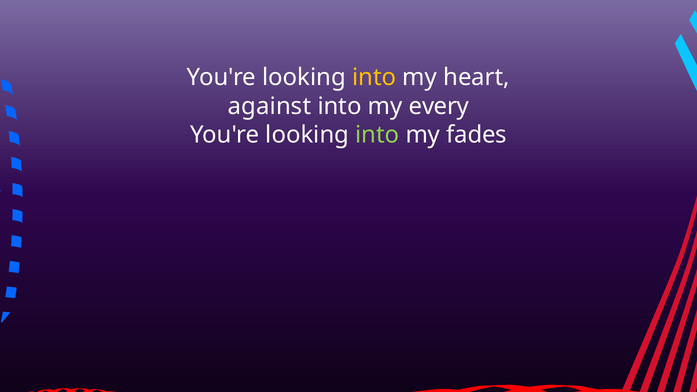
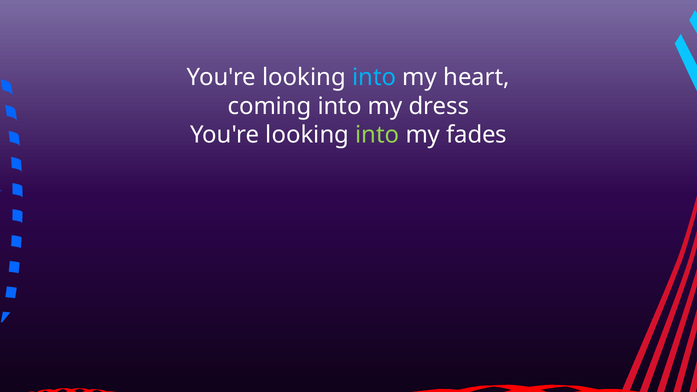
into colour: yellow -> light blue (374, 77)
against: against -> coming (270, 106)
every: every -> dress (439, 106)
